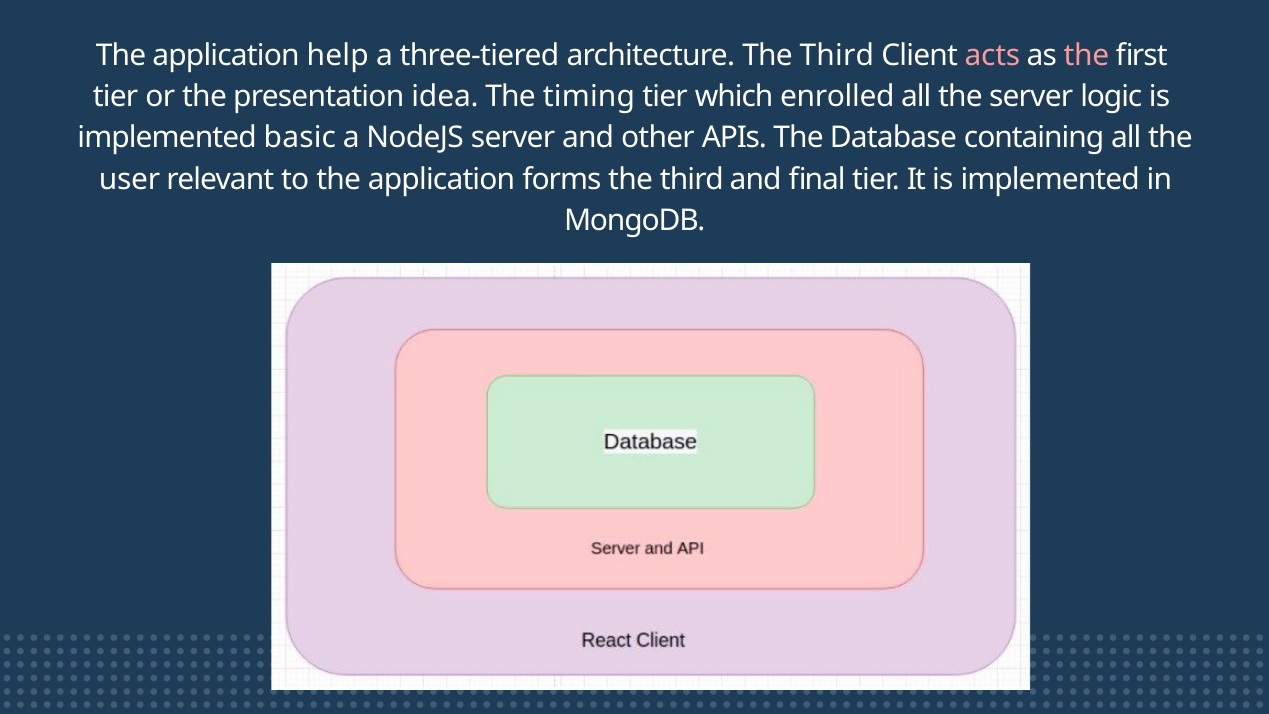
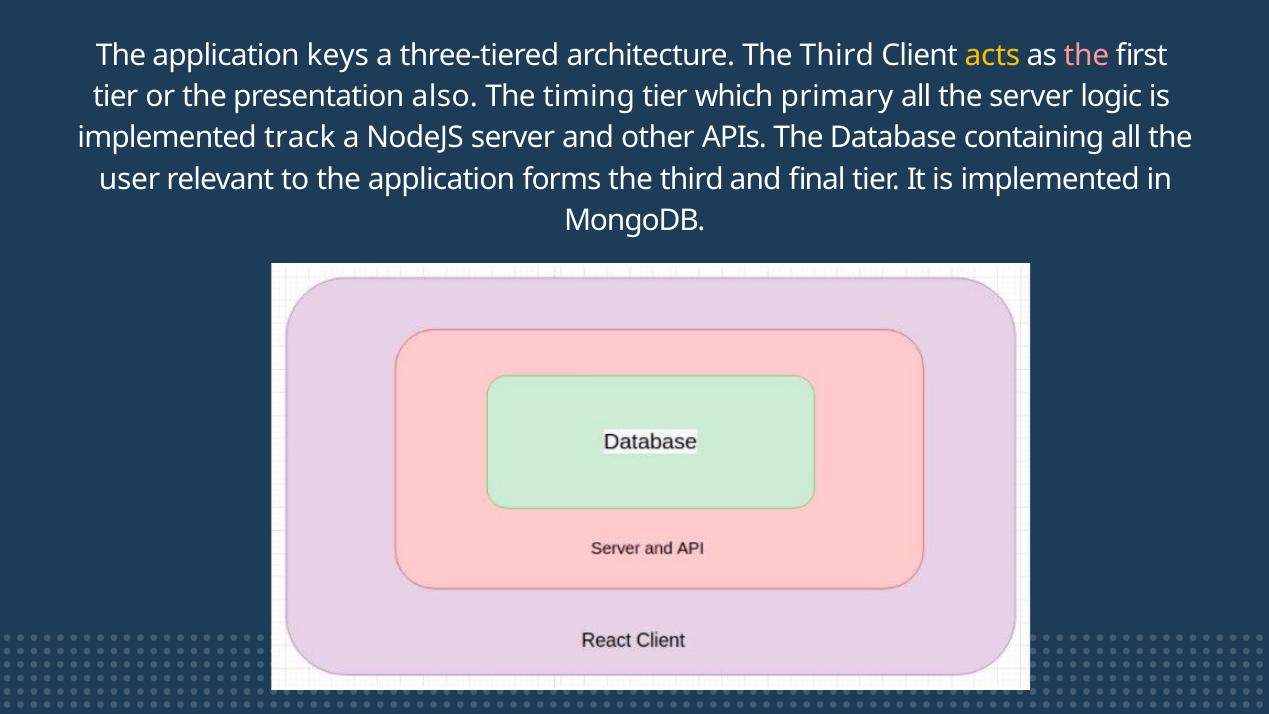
help: help -> keys (338, 55)
acts colour: pink -> yellow (992, 55)
idea: idea -> also (445, 97)
enrolled: enrolled -> primary (837, 97)
basic: basic -> track (300, 138)
